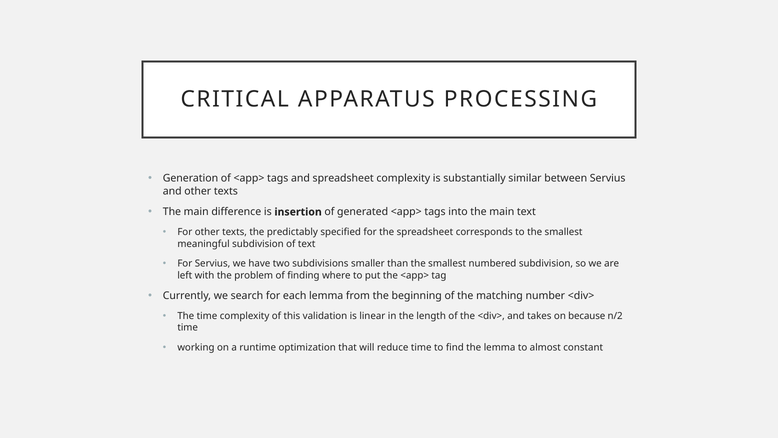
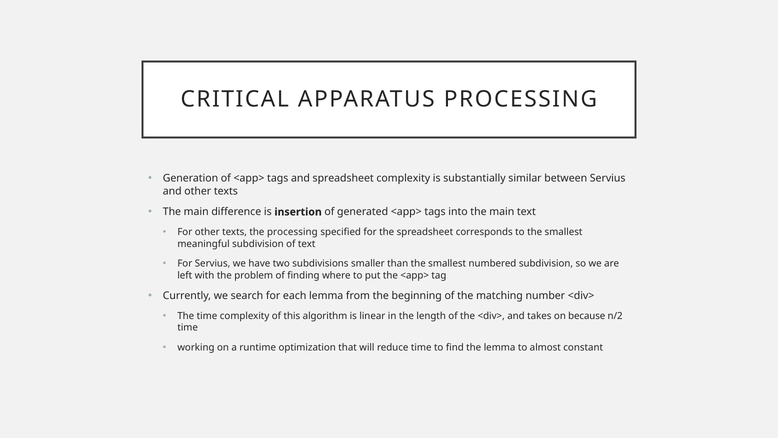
the predictably: predictably -> processing (292, 232)
validation: validation -> algorithm (325, 316)
